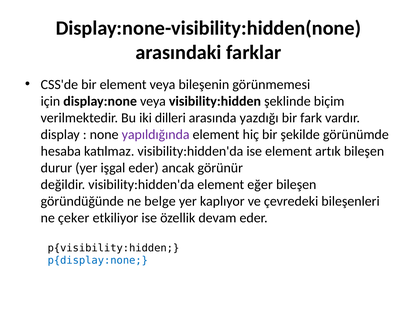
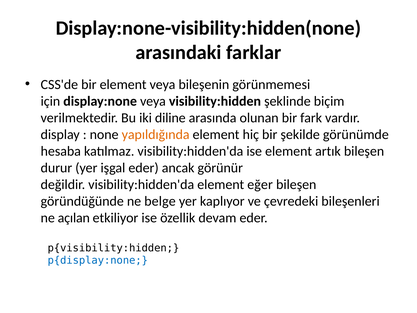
dilleri: dilleri -> diline (170, 118)
yazdığı: yazdığı -> olunan (259, 118)
yapıldığında colour: purple -> orange (156, 134)
çeker: çeker -> açılan (74, 218)
